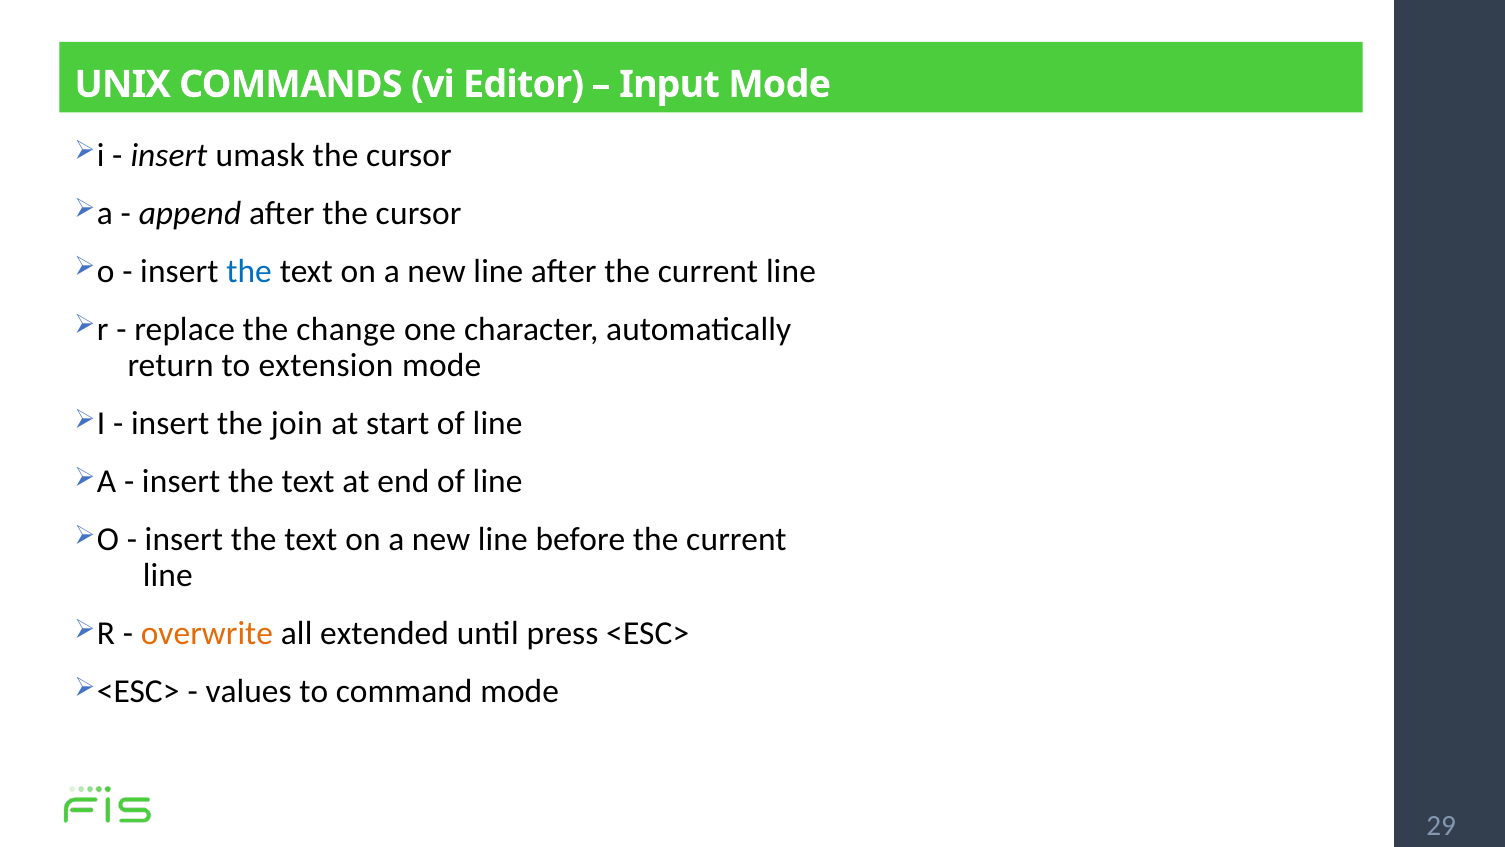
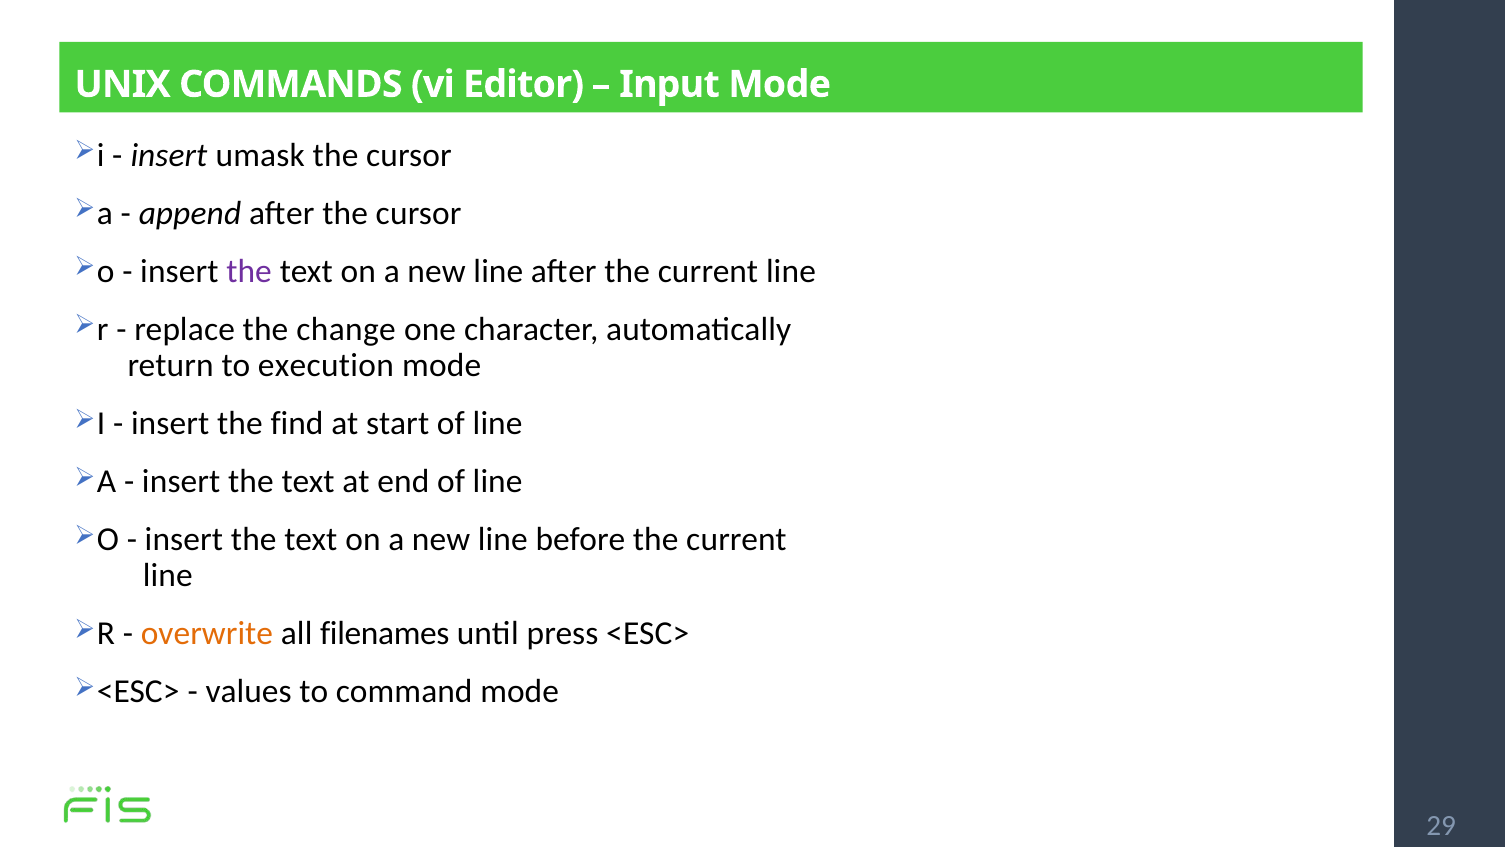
the colour: blue -> purple (249, 271)
extension: extension -> execution (326, 365)
join: join -> find (297, 423)
extended: extended -> filenames (385, 633)
